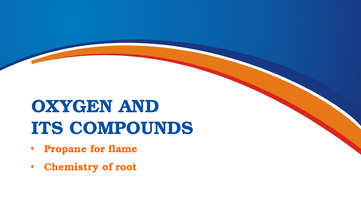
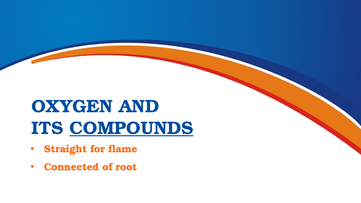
COMPOUNDS underline: none -> present (131, 128)
Propane: Propane -> Straight (66, 149)
Chemistry: Chemistry -> Connected (72, 167)
